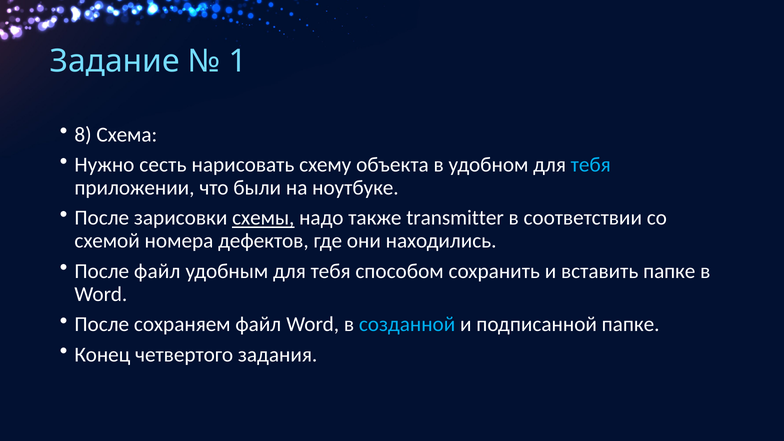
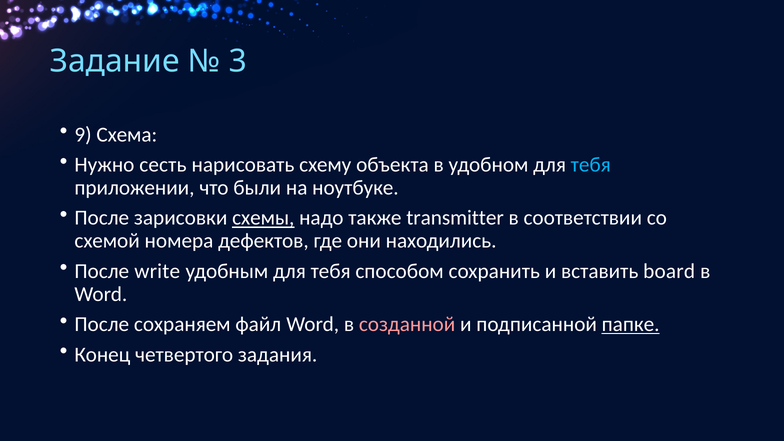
1: 1 -> 3 (238, 61)
8: 8 -> 9 (83, 135)
После файл: файл -> write (157, 271)
вставить папке: папке -> board (669, 271)
созданной colour: light blue -> pink (407, 324)
папке underline: none -> present (631, 324)
